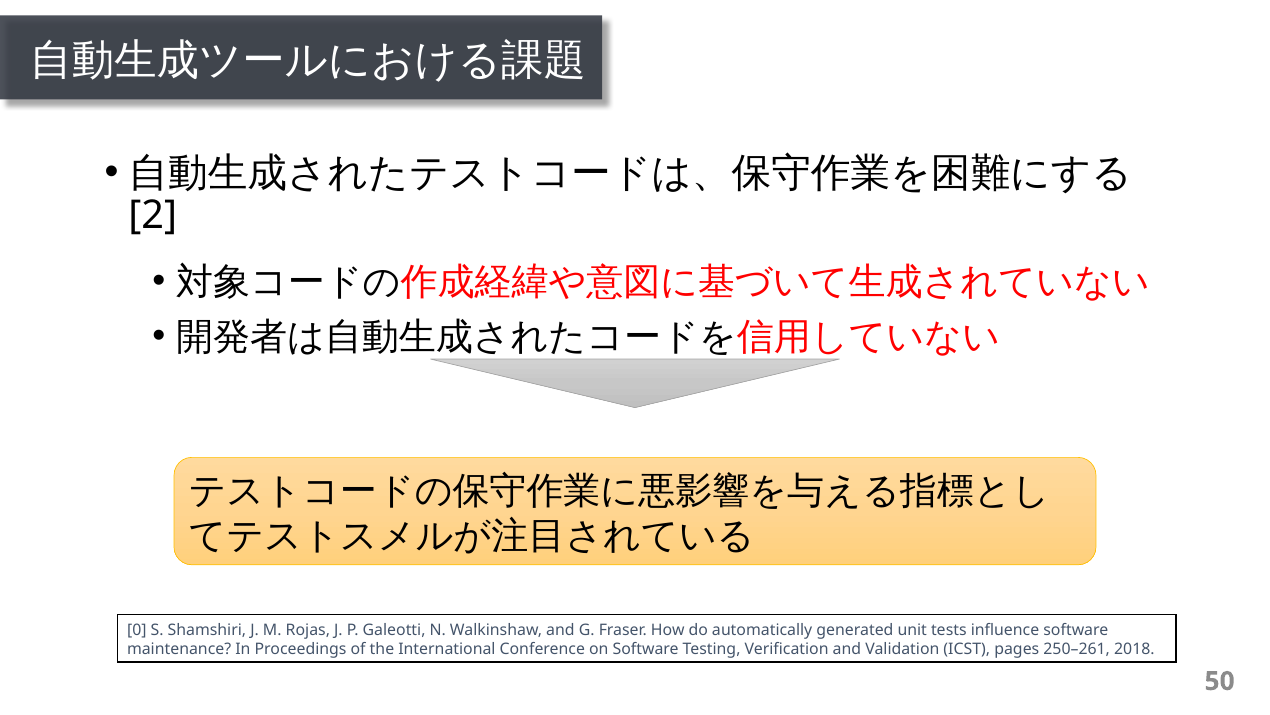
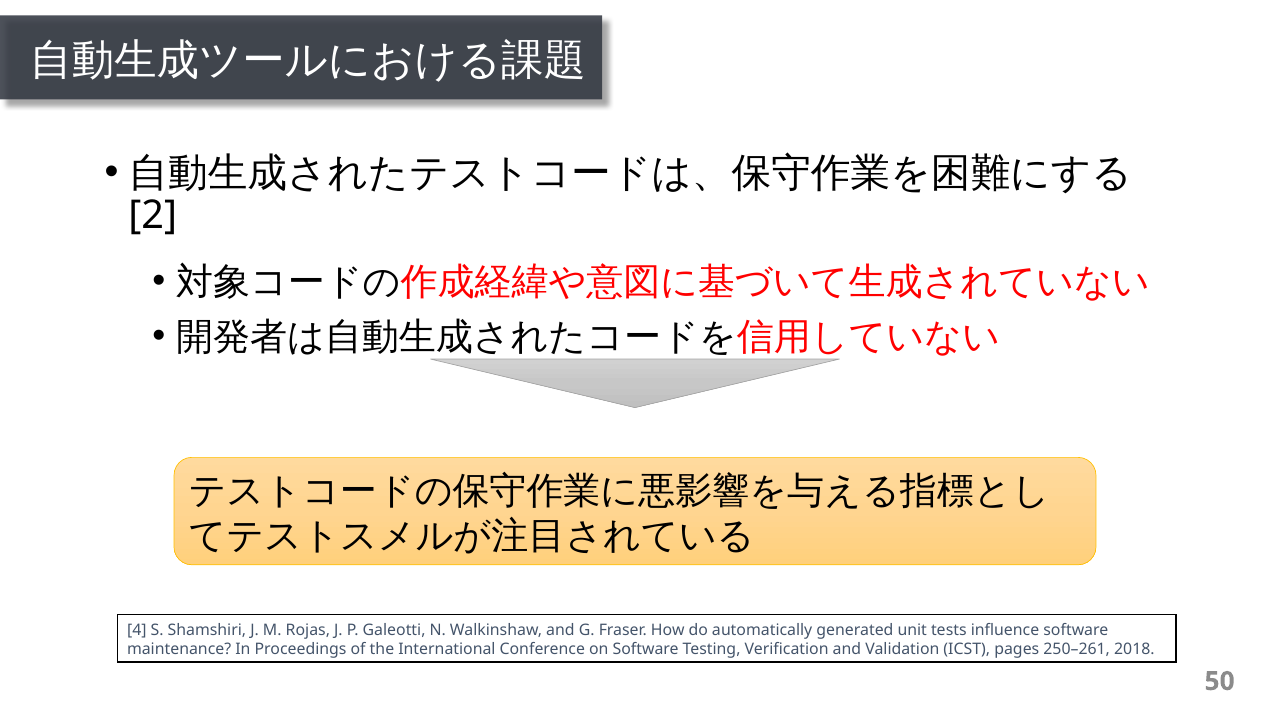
0: 0 -> 4 (137, 629)
